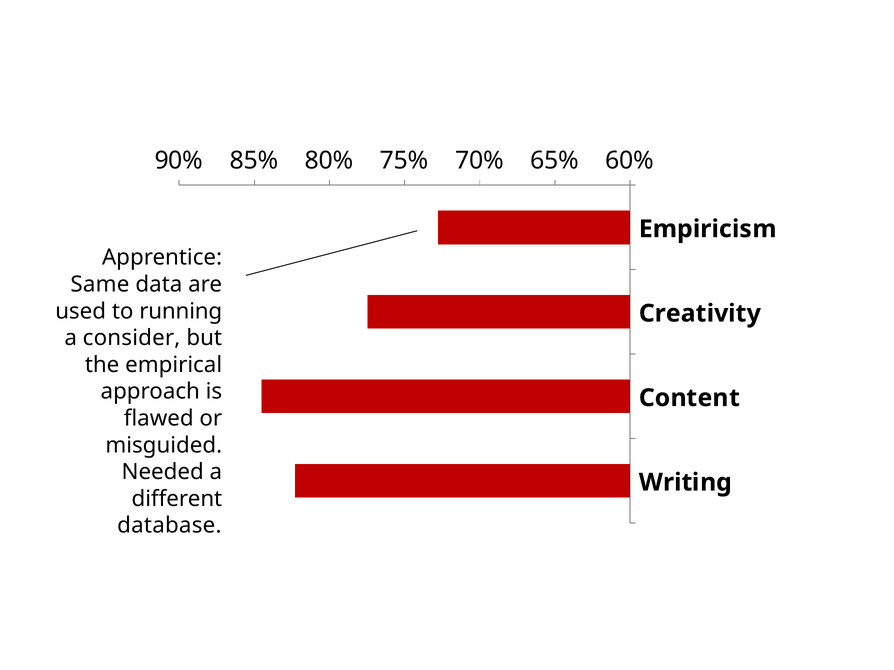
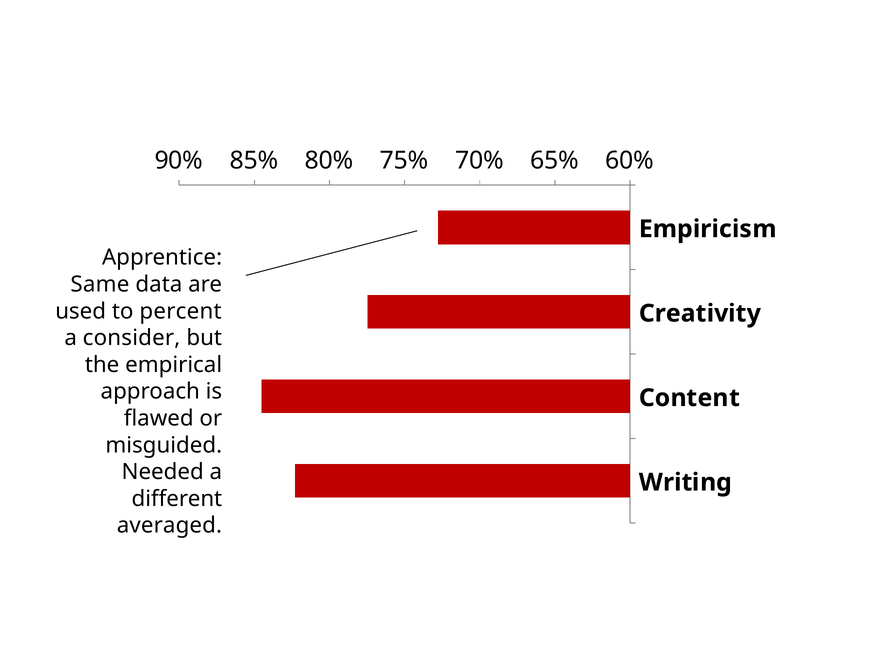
running: running -> percent (181, 311)
database: database -> averaged (169, 526)
